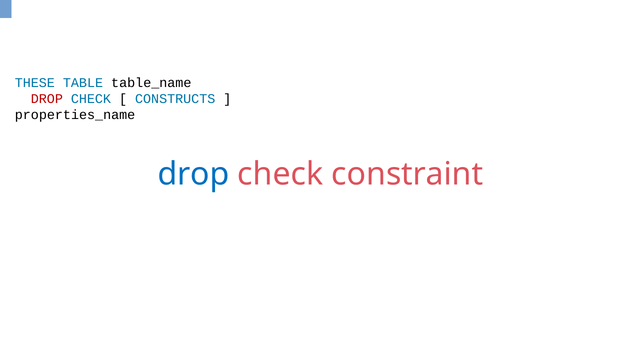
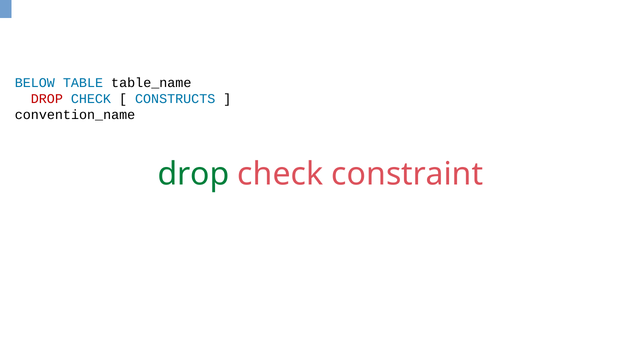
THESE: THESE -> BELOW (35, 82)
properties_name: properties_name -> convention_name (75, 115)
drop colour: blue -> green (193, 174)
